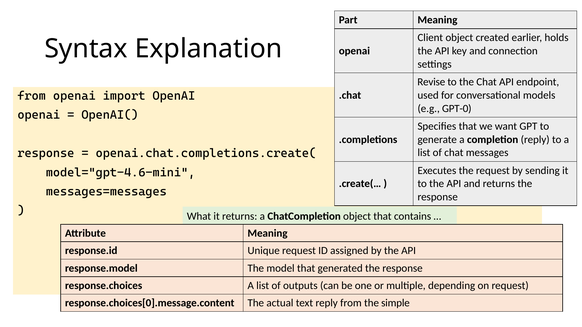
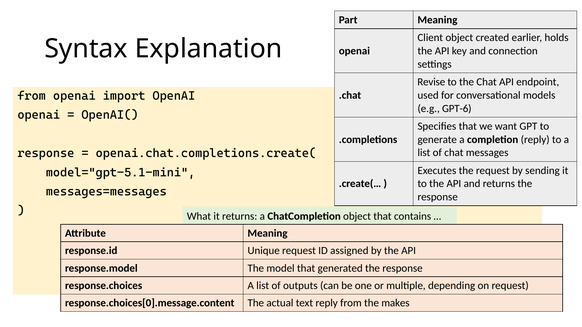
GPT-0: GPT-0 -> GPT-6 (457, 109)
model="gpt-4.6-mini: model="gpt-4.6-mini -> model="gpt-5.1-mini (121, 173)
simple: simple -> makes (395, 303)
